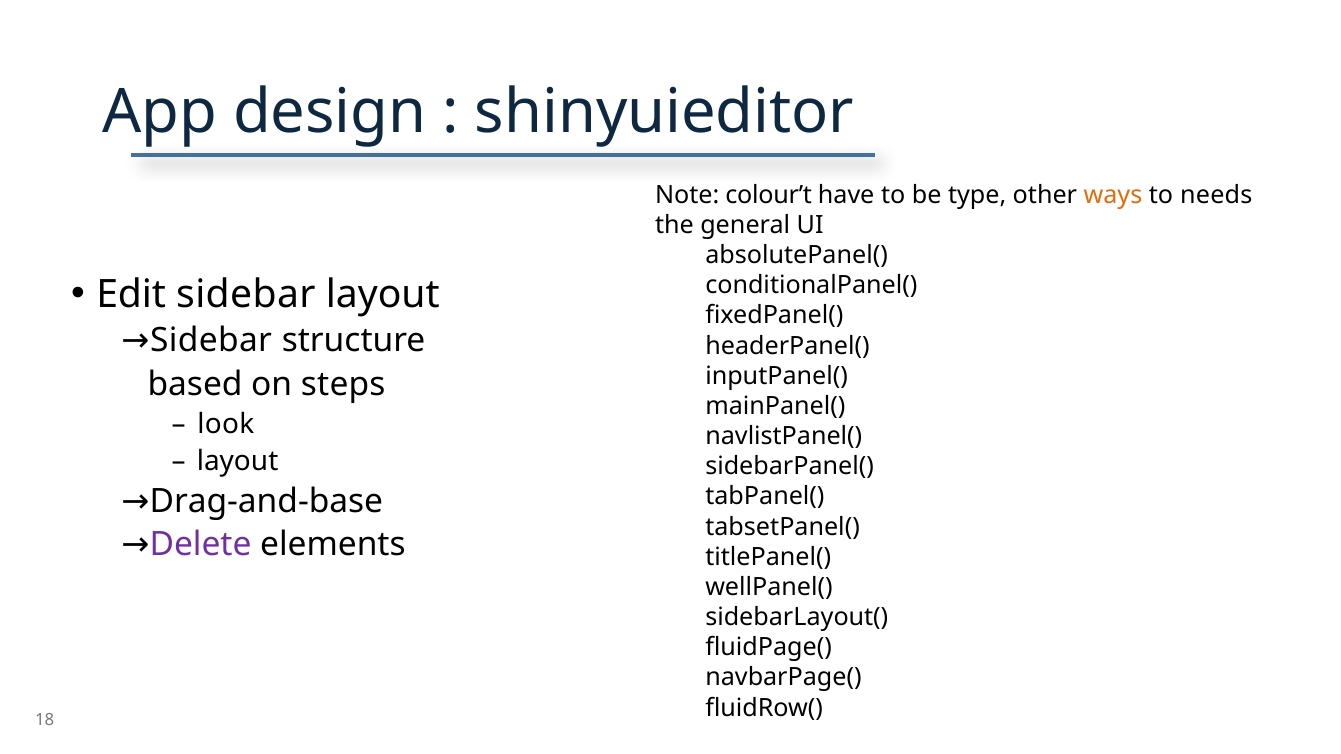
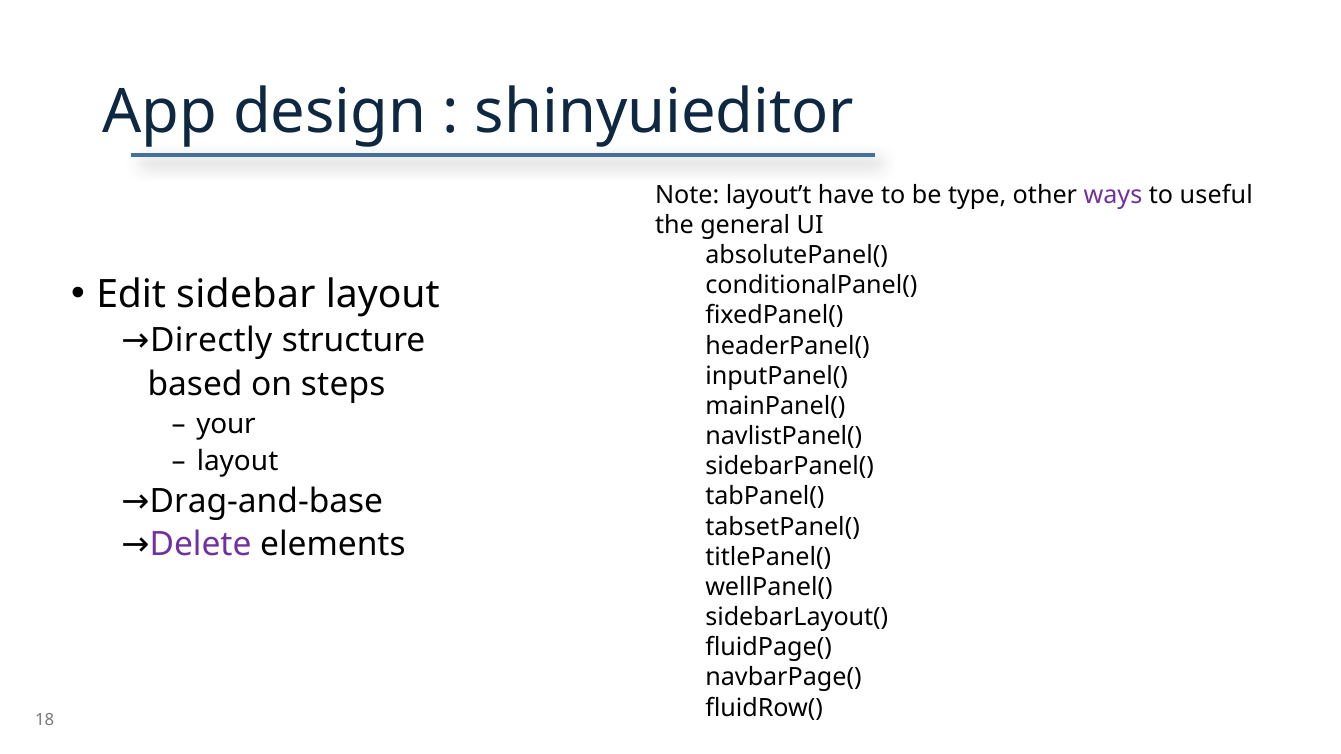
colour’t: colour’t -> layout’t (769, 195)
ways colour: orange -> purple (1113, 195)
needs: needs -> useful (1216, 195)
Sidebar: Sidebar -> Directly (211, 341)
look: look -> your (226, 424)
